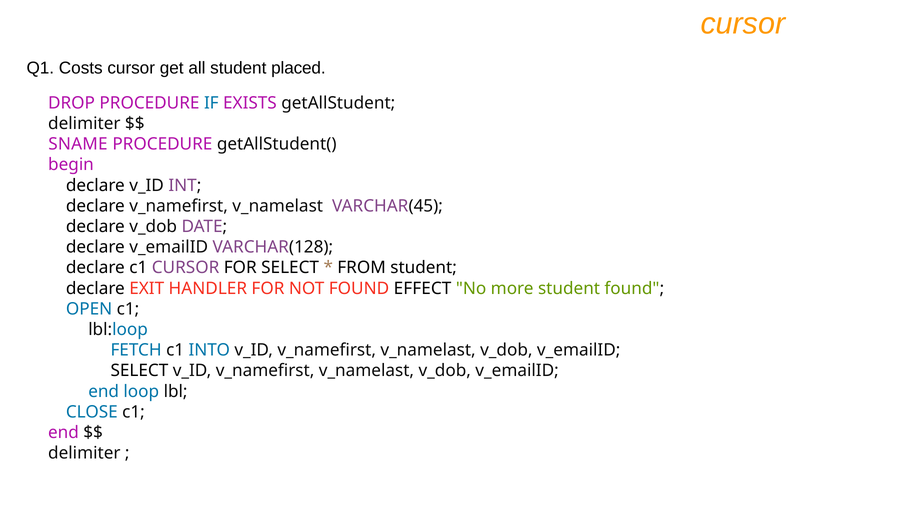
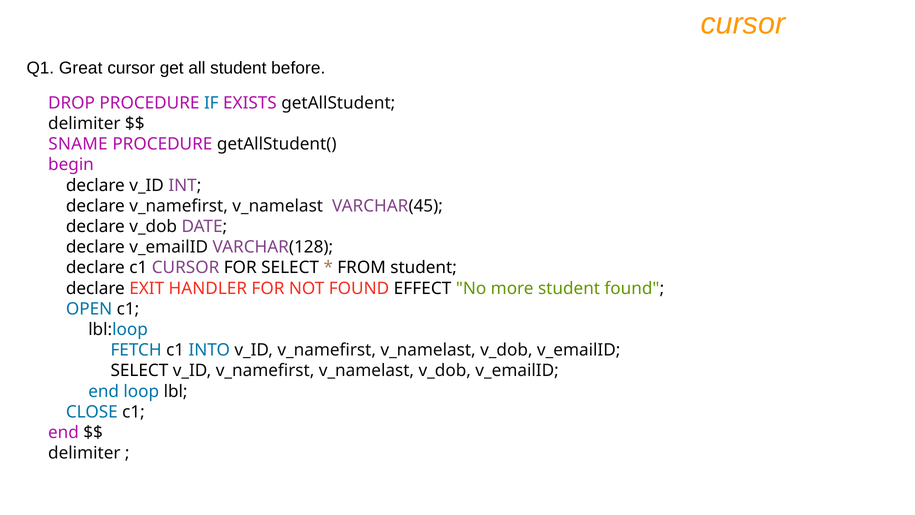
Costs: Costs -> Great (81, 68)
placed: placed -> before (298, 68)
